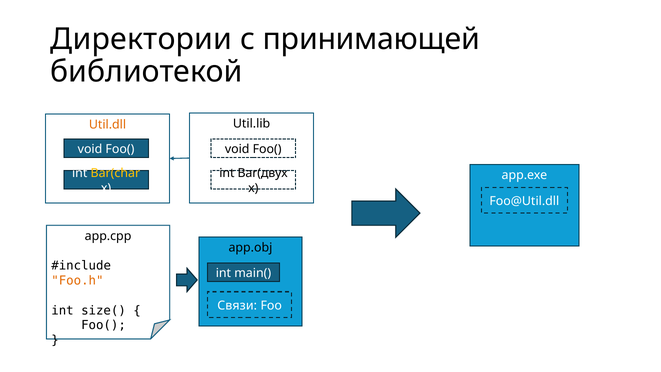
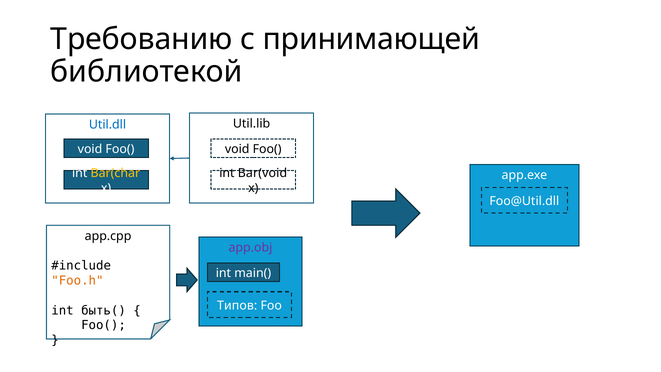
Директории: Директории -> Требованию (141, 39)
Util.dll colour: orange -> blue (107, 124)
Bar(двух: Bar(двух -> Bar(void (262, 173)
app.obj colour: black -> purple (250, 247)
Связи: Связи -> Типов (237, 305)
size(: size( -> быть( (103, 310)
